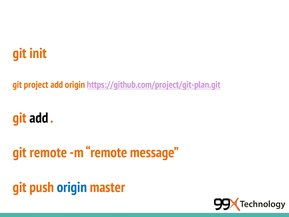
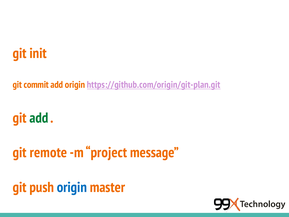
project: project -> commit (36, 85)
https://github.com/project/git-plan.git: https://github.com/project/git-plan.git -> https://github.com/origin/git-plan.git (154, 85)
add colour: black -> green (39, 118)
m remote: remote -> project (106, 152)
